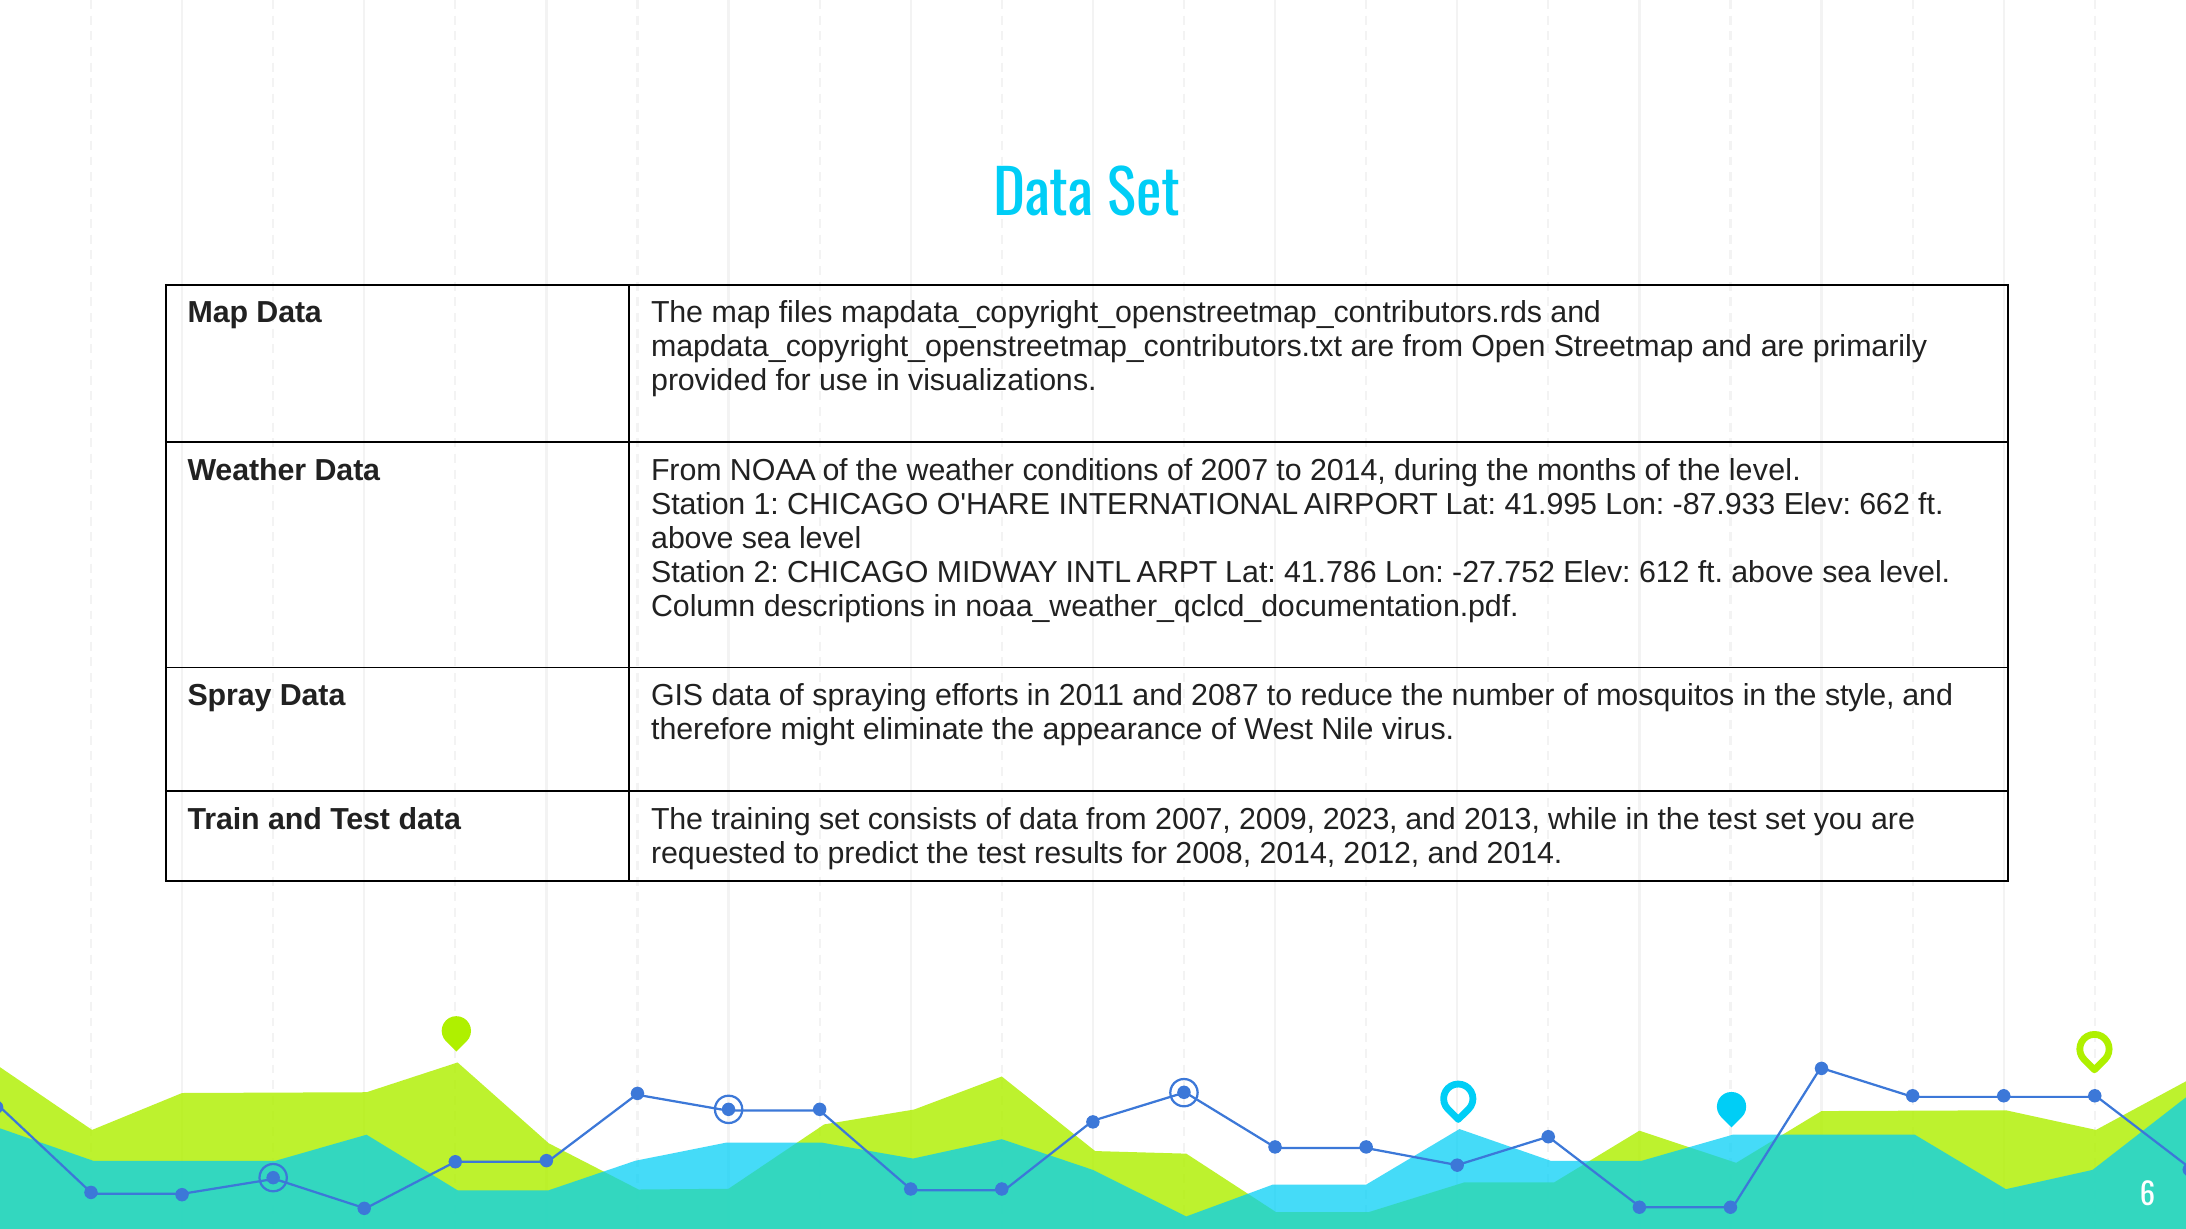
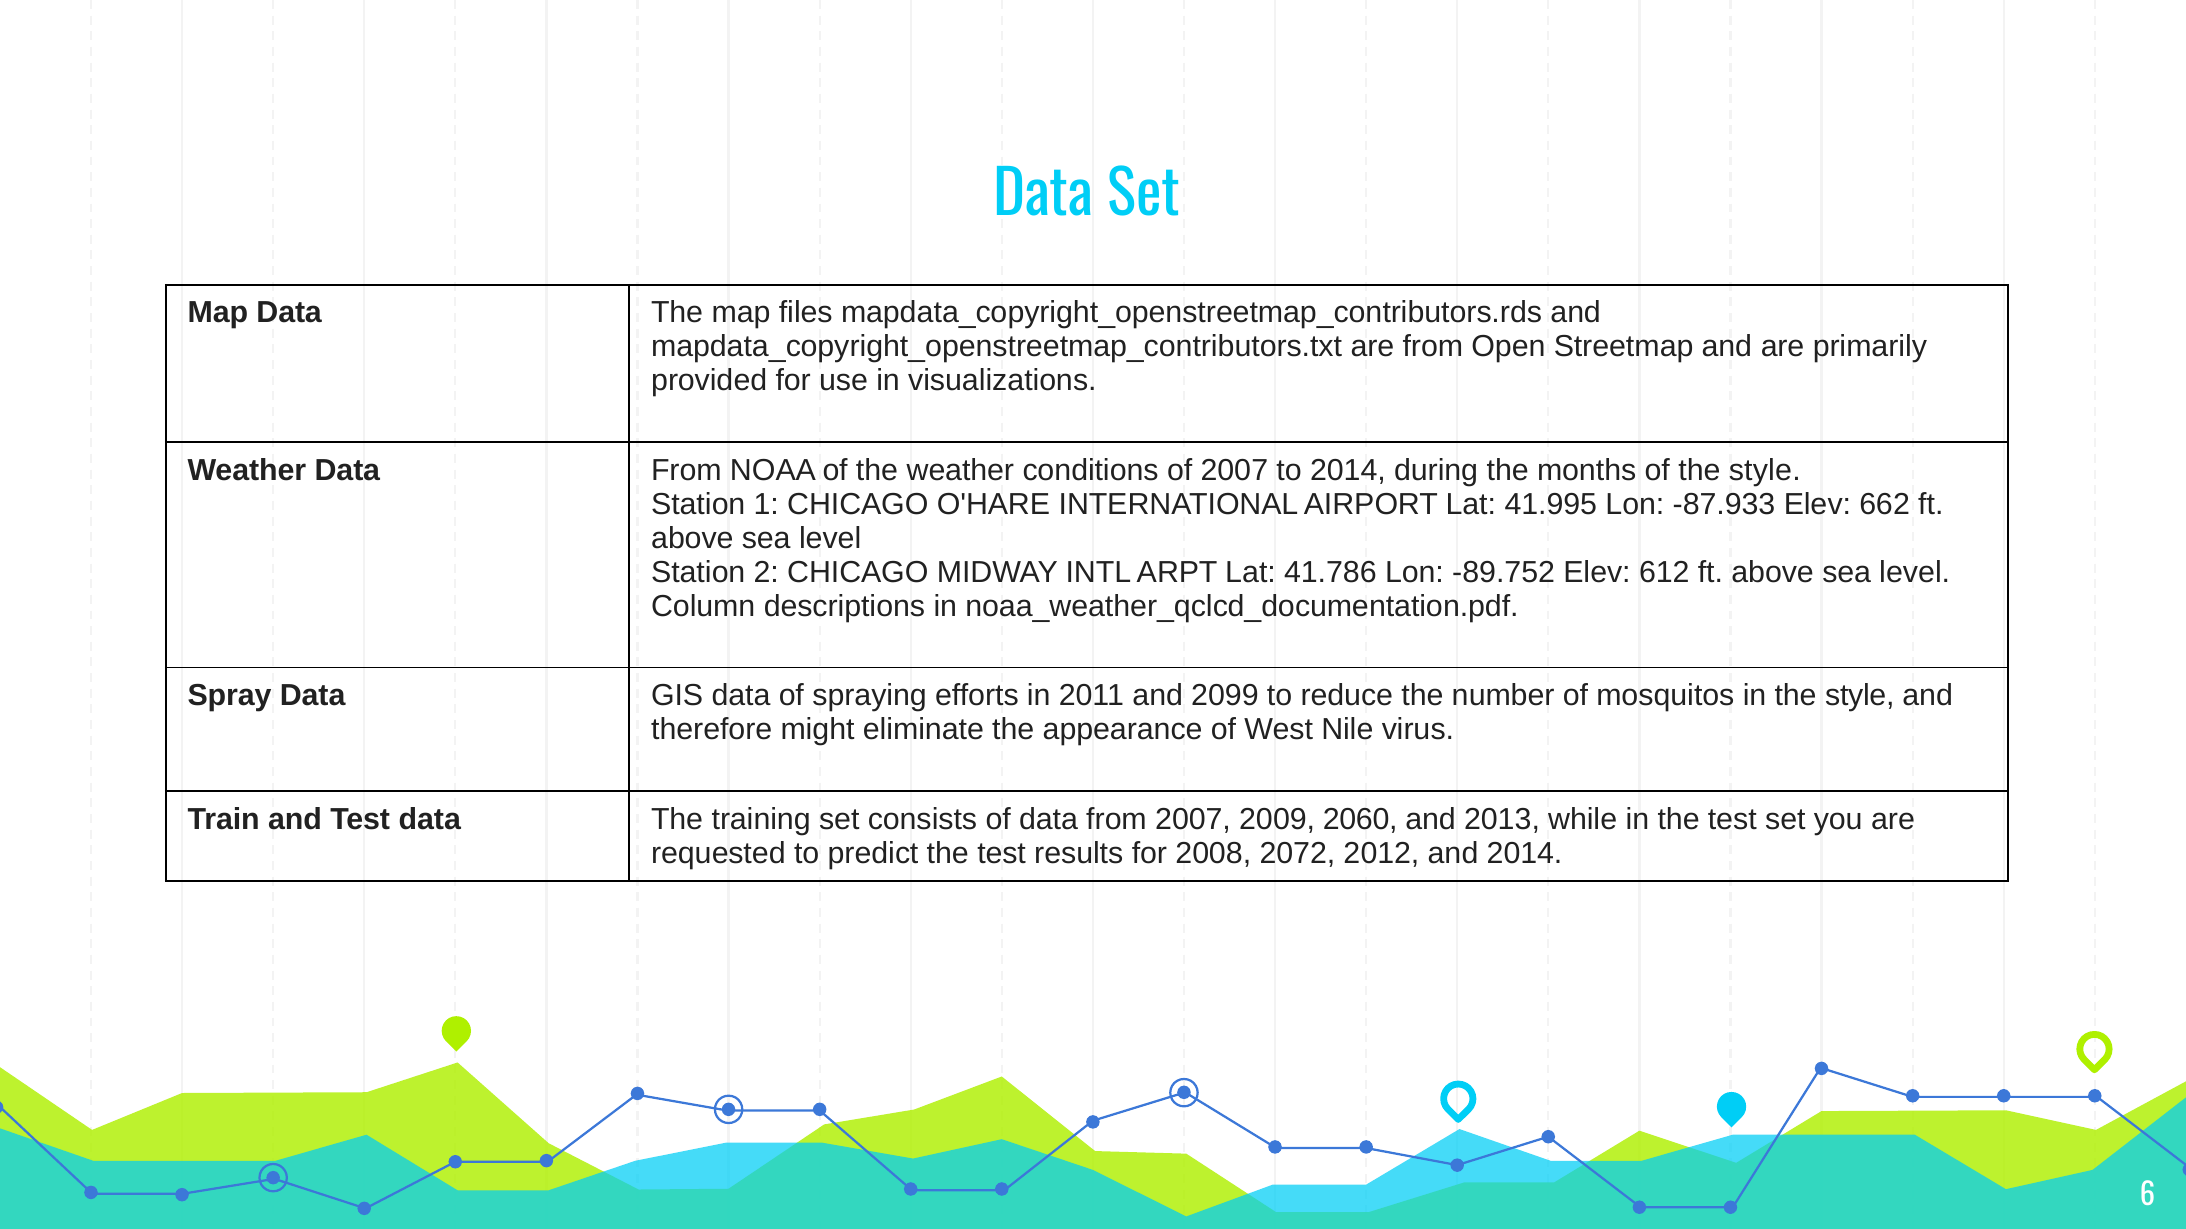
of the level: level -> style (1765, 471)
-27.752: -27.752 -> -89.752 (1504, 572)
2087: 2087 -> 2099 (1225, 696)
2023: 2023 -> 2060 (1360, 820)
2008 2014: 2014 -> 2072 (1297, 854)
